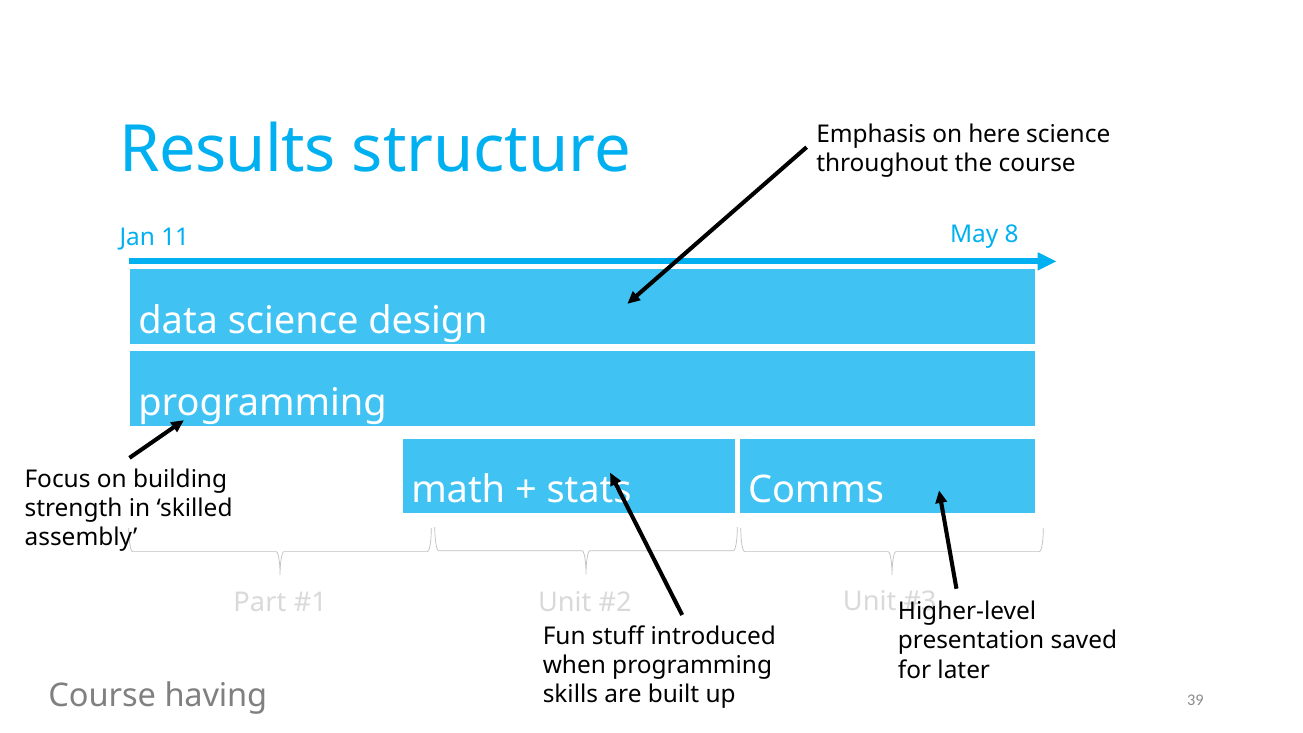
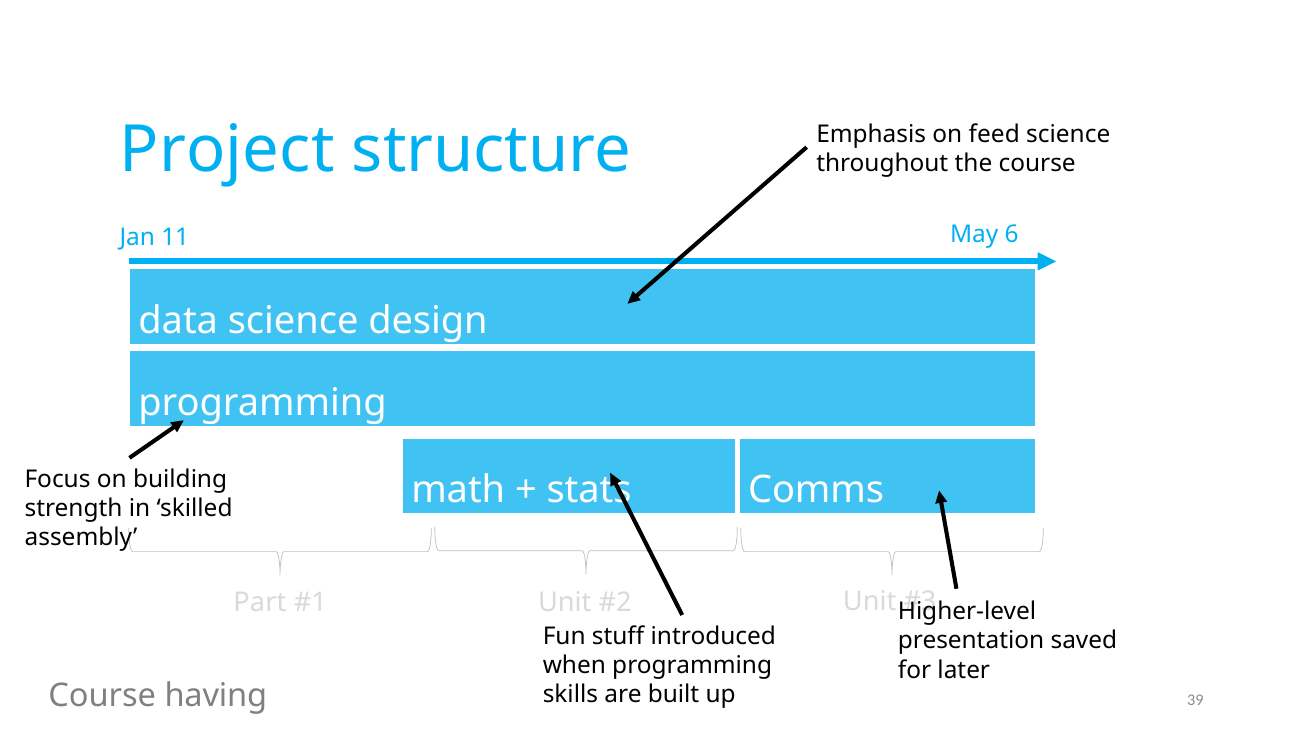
here: here -> feed (994, 134)
Results: Results -> Project (227, 150)
8: 8 -> 6 (1012, 234)
